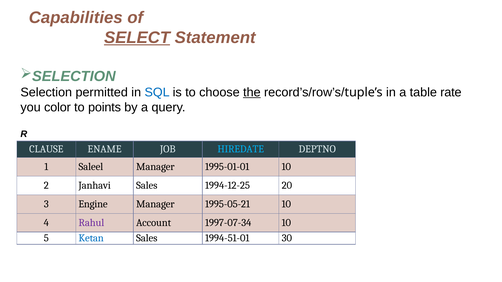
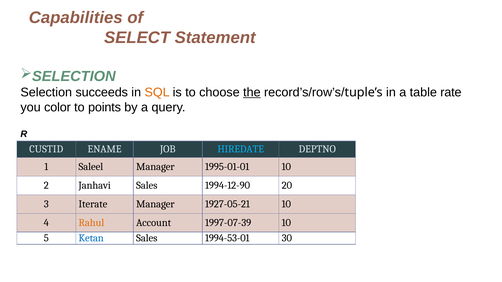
SELECT underline: present -> none (137, 38)
permitted: permitted -> succeeds (102, 92)
SQL colour: blue -> orange (157, 92)
CLAUSE: CLAUSE -> CUSTID (46, 149)
1994-12-25: 1994-12-25 -> 1994-12-90 (228, 186)
Engine: Engine -> Iterate (93, 204)
1995-05-21: 1995-05-21 -> 1927-05-21 (227, 204)
Rahul colour: purple -> orange (91, 223)
1997-07-34: 1997-07-34 -> 1997-07-39 (228, 223)
1994-51-01: 1994-51-01 -> 1994-53-01 (227, 238)
